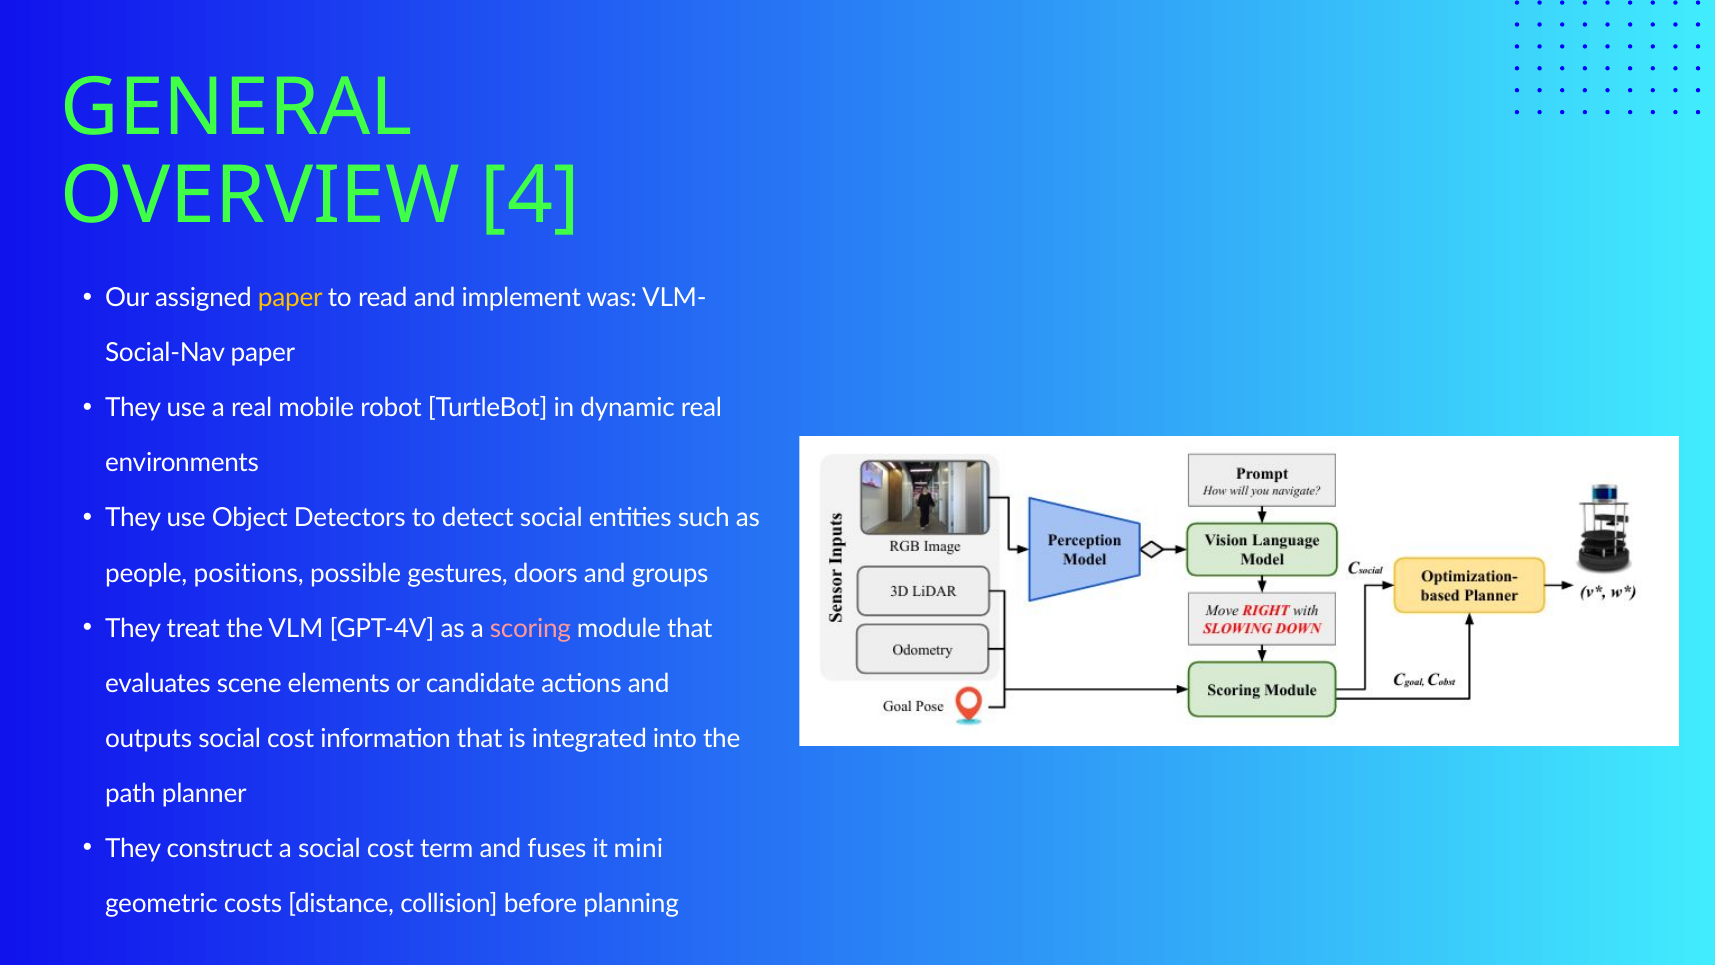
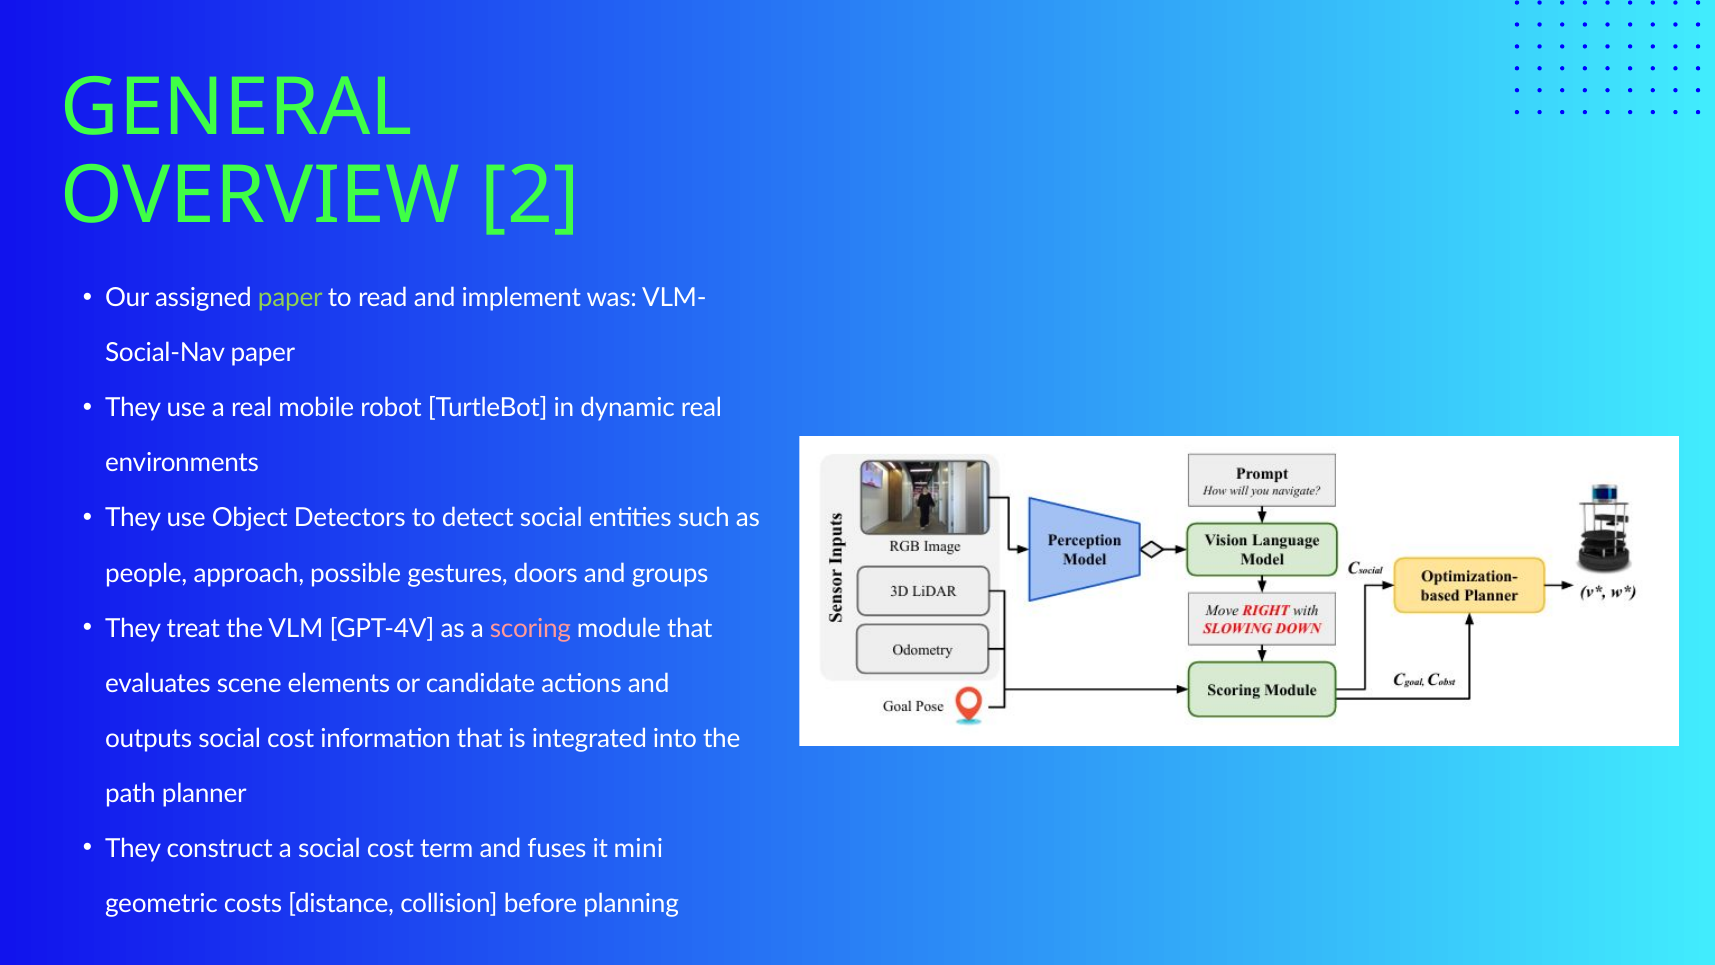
4: 4 -> 2 (530, 196)
paper colour: yellow -> light green (290, 298)
positions: positions -> approach (249, 573)
